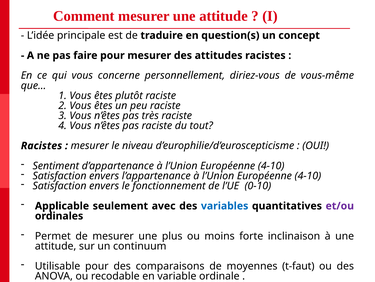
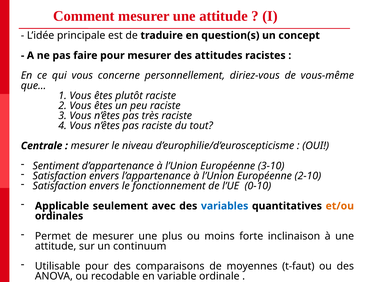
Racistes: Racistes -> Centrale (42, 145)
4-10: 4-10 -> 3-10 (271, 165)
4-10: 4-10 -> 2-10 (308, 175)
et/ou colour: purple -> orange (340, 205)
